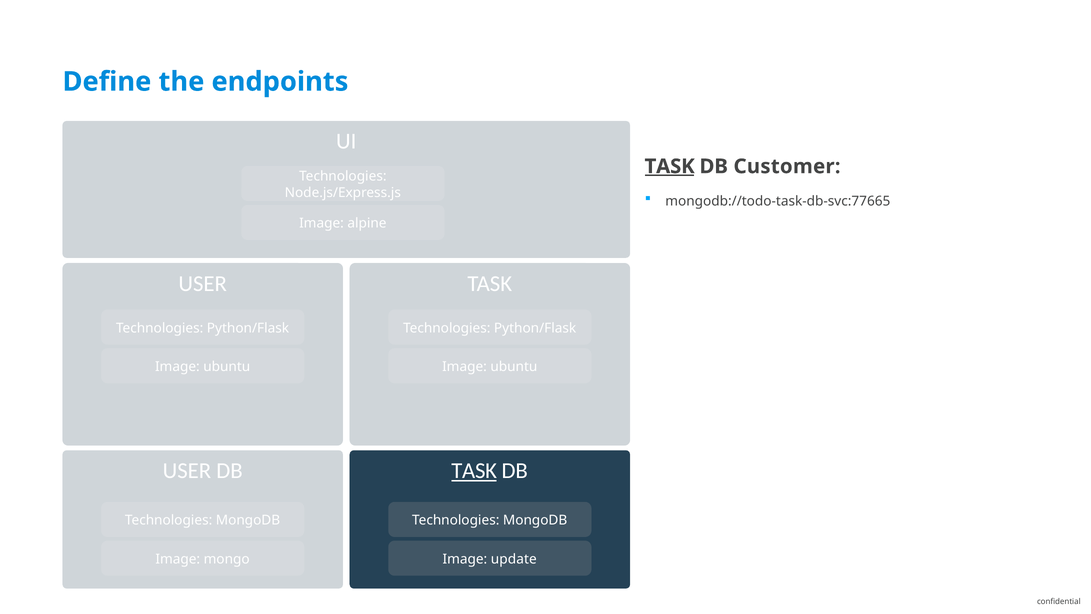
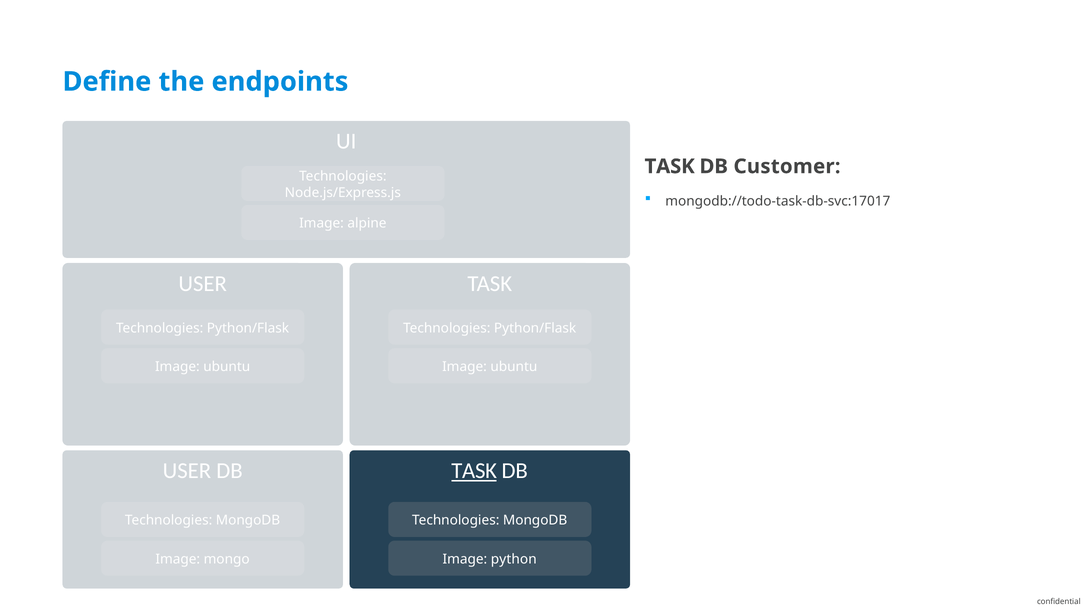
TASK underline: present -> none (670, 166)
mongodb://todo-task-db-svc:77665: mongodb://todo-task-db-svc:77665 -> mongodb://todo-task-db-svc:17017 (778, 201)
update: update -> python (514, 559)
